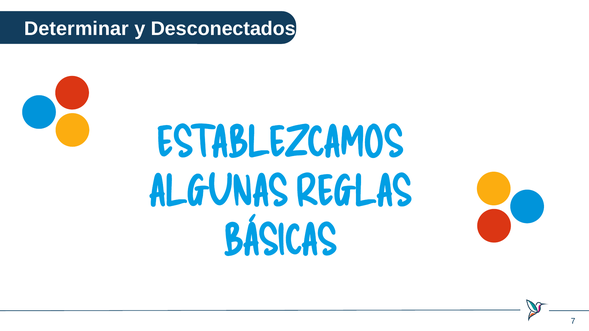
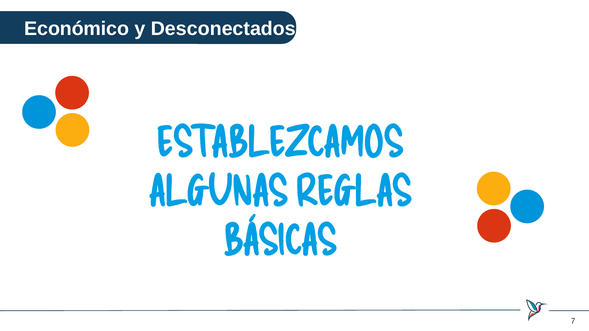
Determinar: Determinar -> Económico (77, 29)
